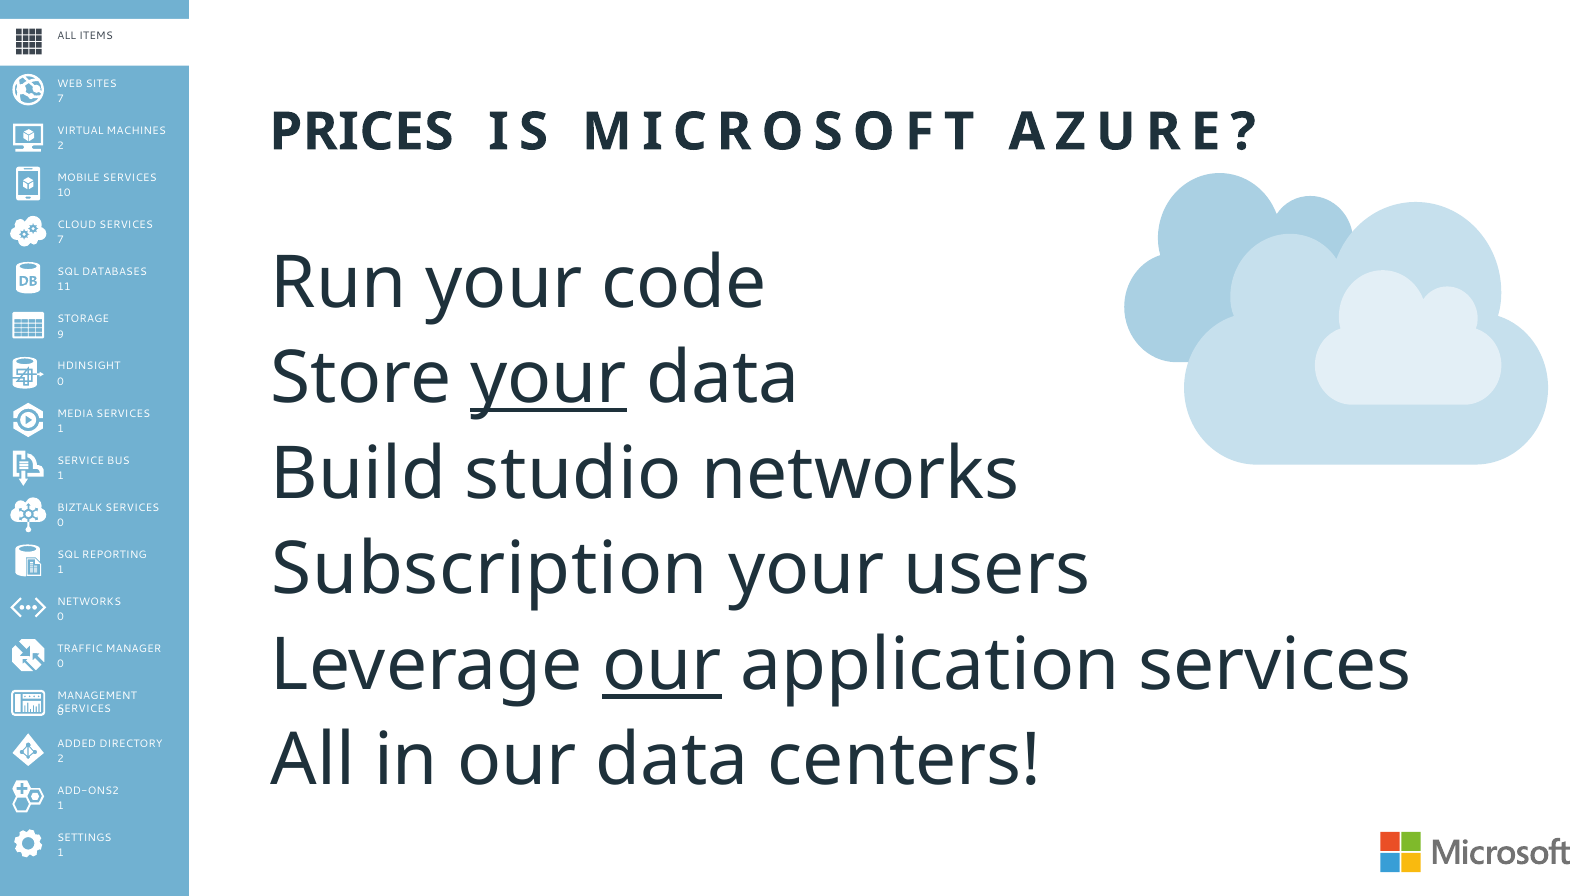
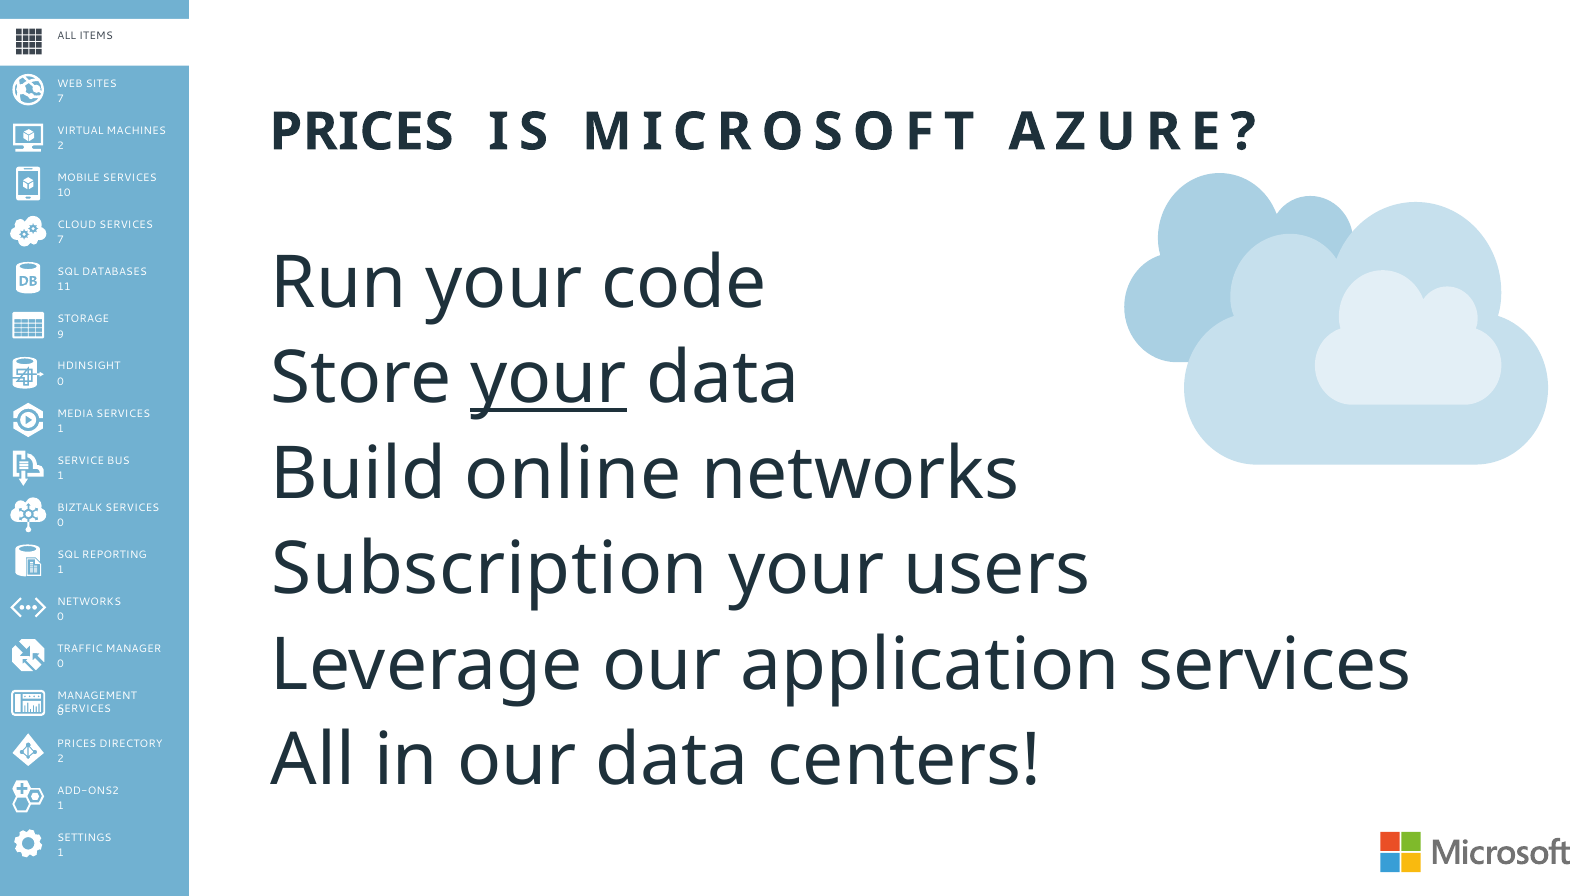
studio: studio -> online (573, 475)
our underline: present -> none (662, 666)
ADDED: ADDED -> PRICES (77, 744)
